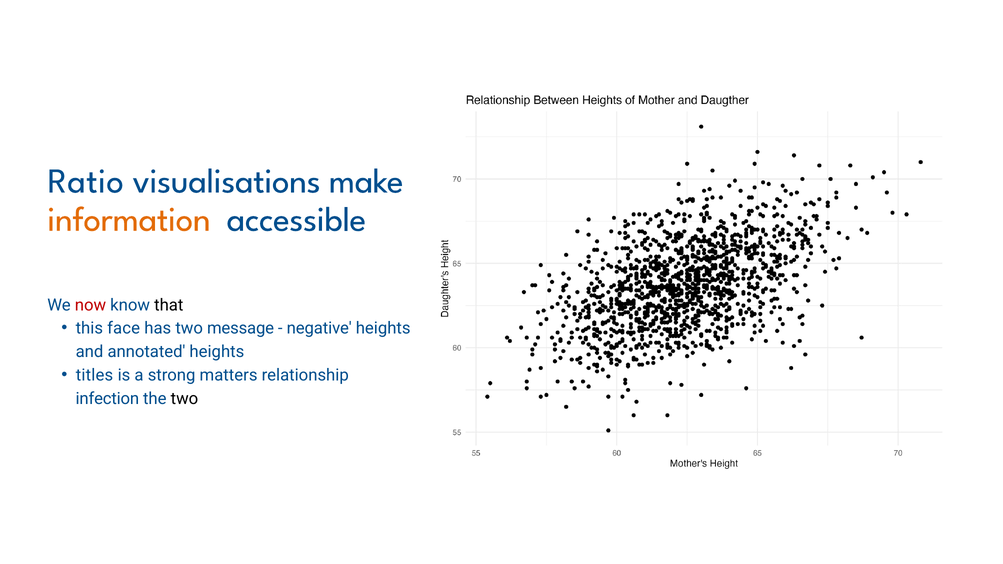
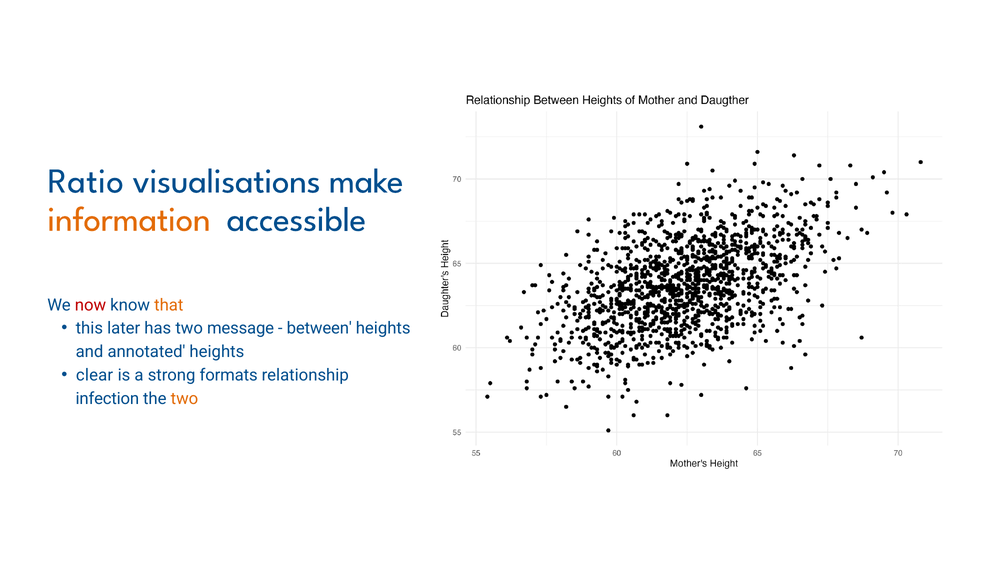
that colour: black -> orange (169, 305)
face: face -> later (124, 329)
negative: negative -> between (319, 329)
titles: titles -> clear (95, 375)
matters: matters -> formats (229, 375)
two colour: black -> orange (184, 399)
